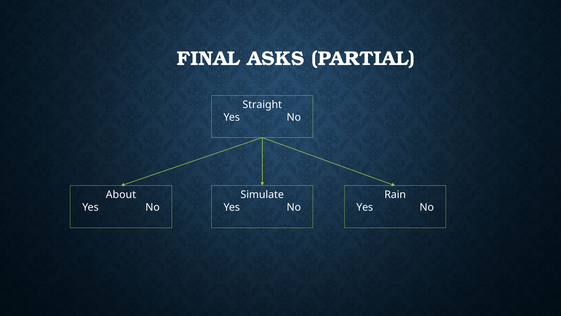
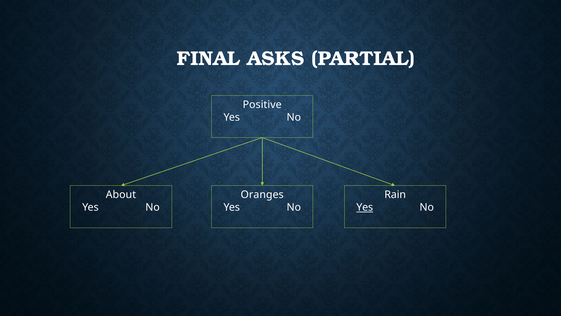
Straight: Straight -> Positive (262, 104)
Simulate: Simulate -> Oranges (262, 195)
Yes underline: none -> present (365, 207)
